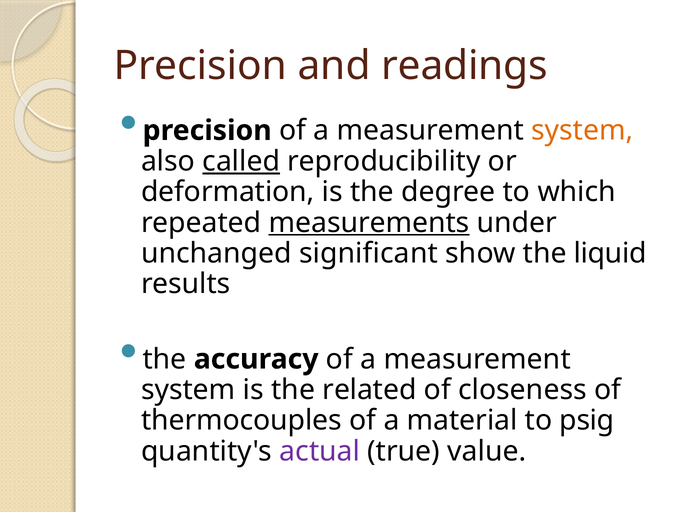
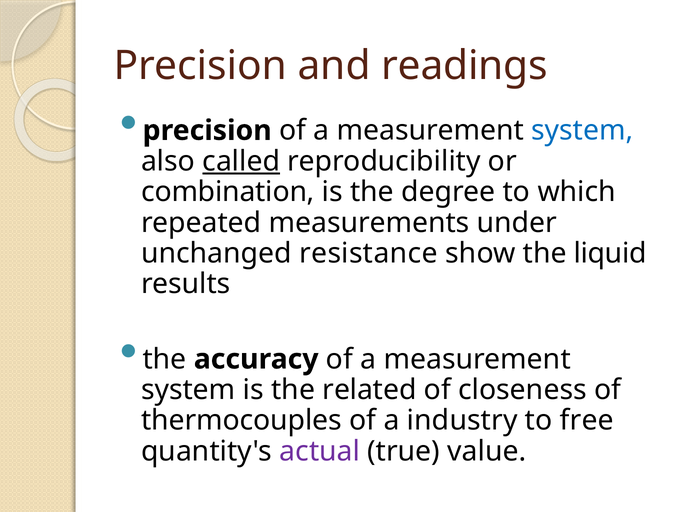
system colour: orange -> blue (582, 130)
deformation: deformation -> combination (228, 192)
measurements underline: present -> none (369, 222)
significant: significant -> resistance (368, 253)
material: material -> industry (462, 420)
psig: psig -> free (587, 420)
